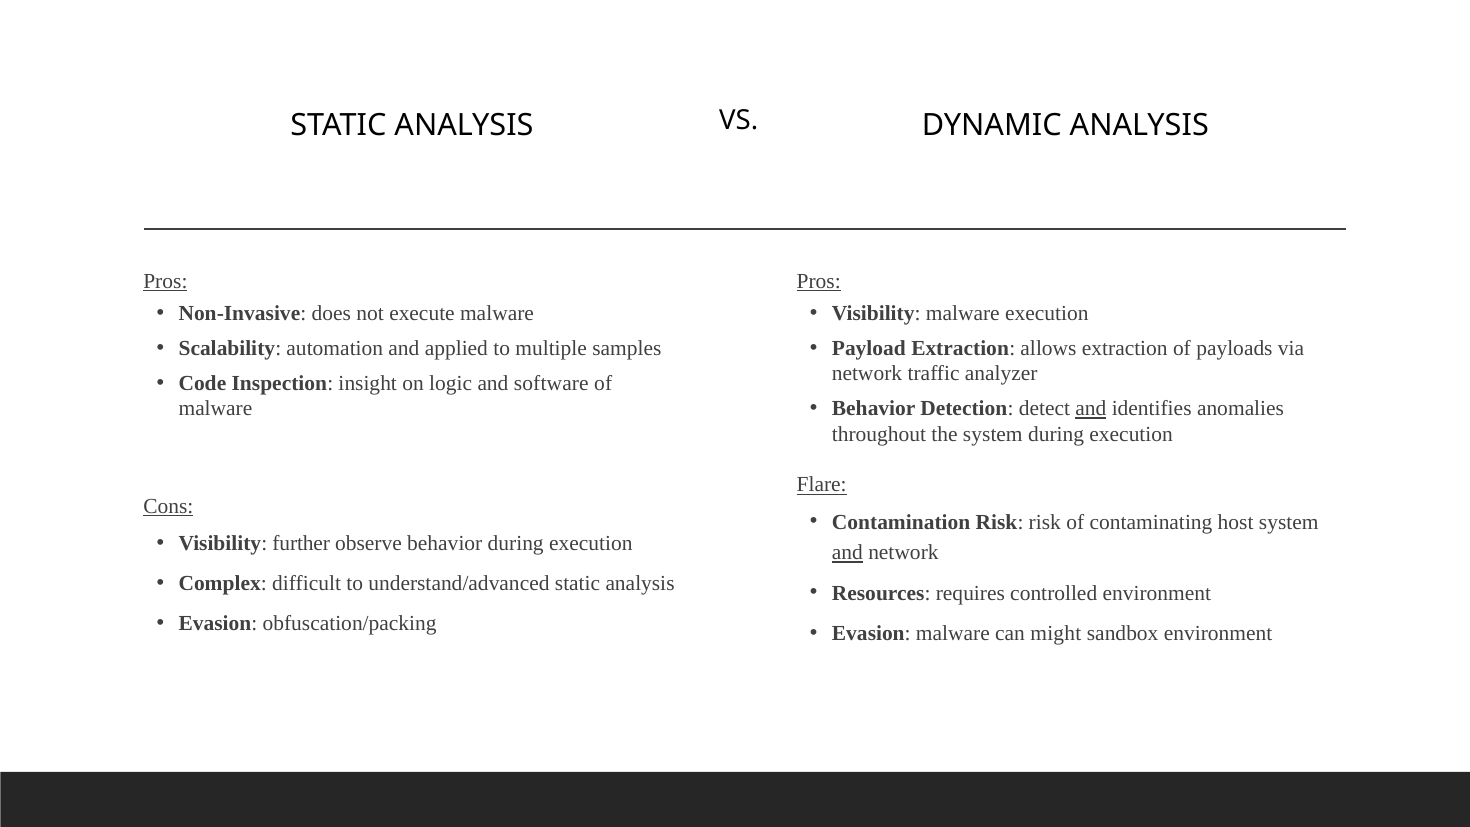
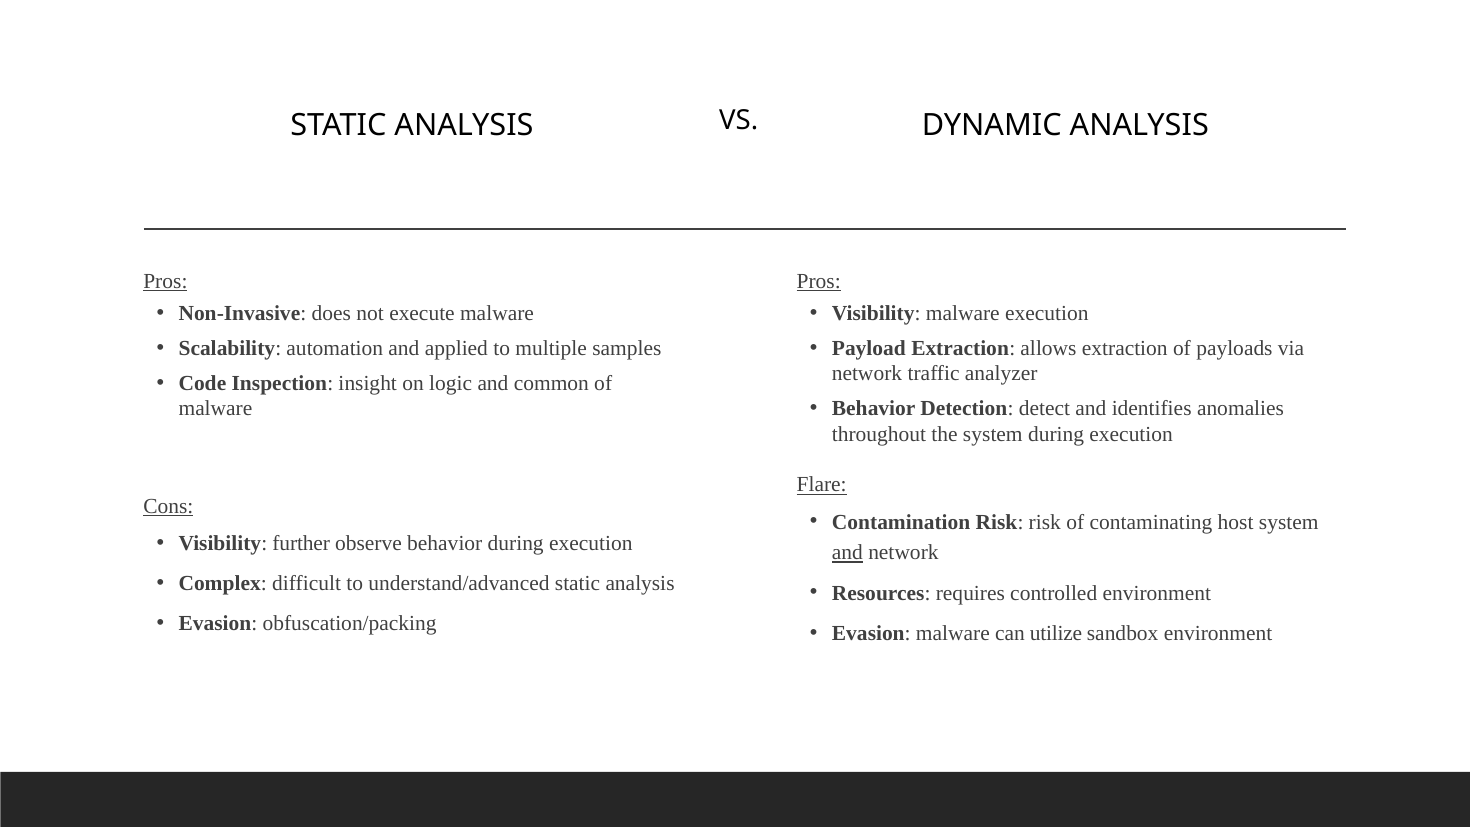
software: software -> common (551, 383)
and underline: present -> none (1091, 409)
might: might -> utilize (1056, 633)
